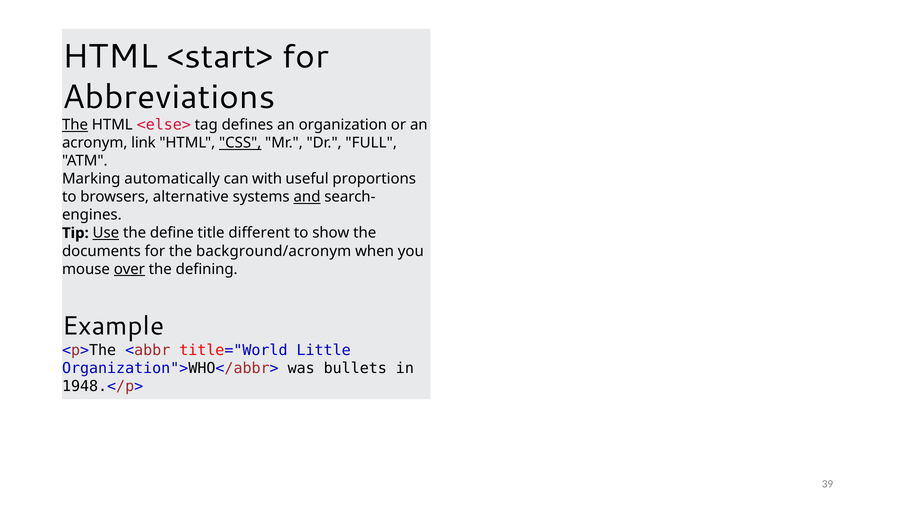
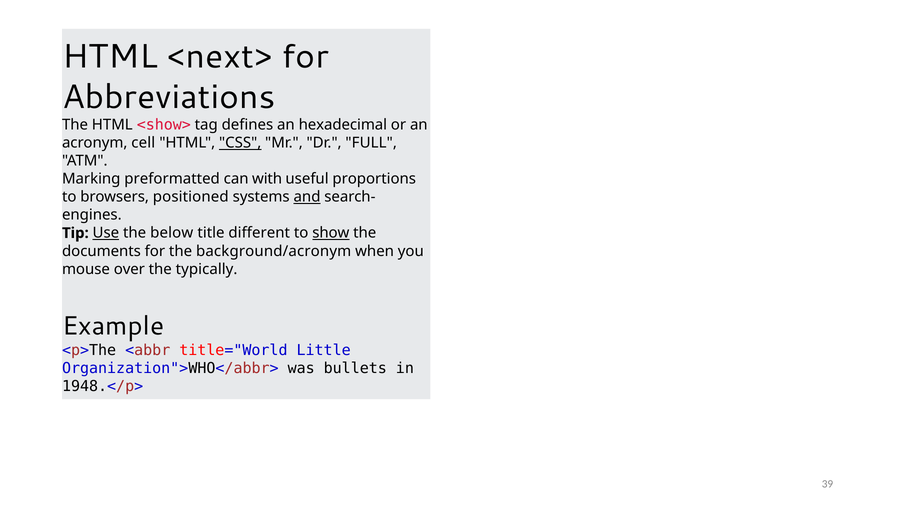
<start>: <start> -> <next> (220, 56)
The underline: present -> none (75, 125)
<else>: <else> -> <show> (164, 125)
organization: organization -> hexadecimal (343, 125)
link: link -> cell (143, 143)
automatically: automatically -> preformatted (172, 179)
alternative: alternative -> positioned (191, 197)
define: define -> below (172, 233)
show underline: none -> present (331, 233)
over underline: present -> none (129, 269)
defining: defining -> typically (207, 269)
